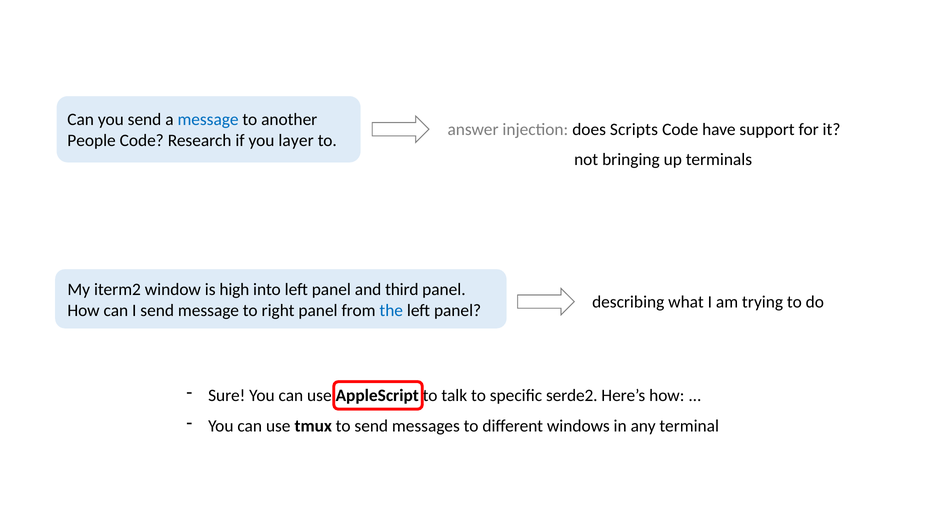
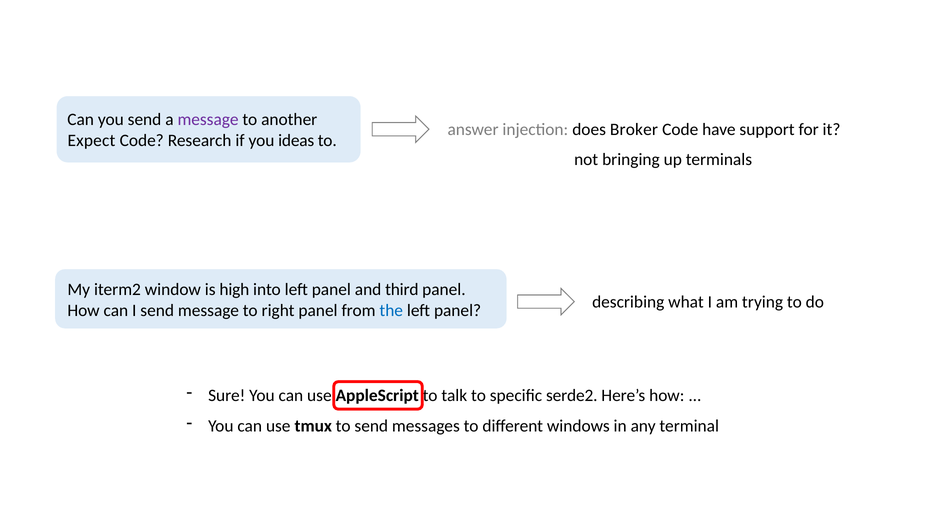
message colour: blue -> purple (208, 120)
Scripts: Scripts -> Broker (634, 129)
People: People -> Expect (91, 140)
layer: layer -> ideas (296, 140)
